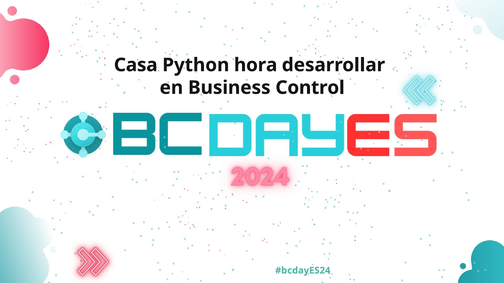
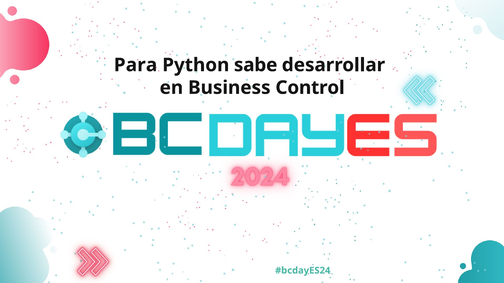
Casa: Casa -> Para (136, 65)
hora: hora -> sabe (256, 65)
